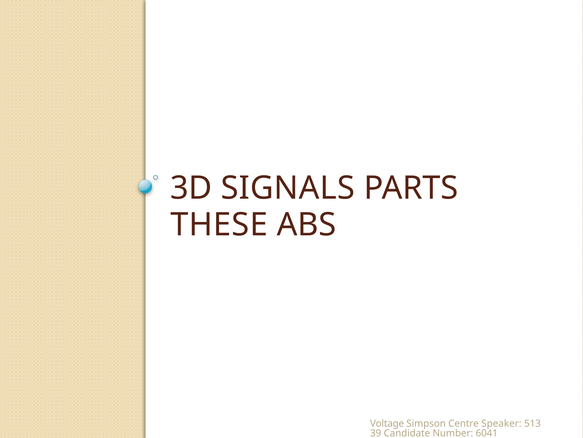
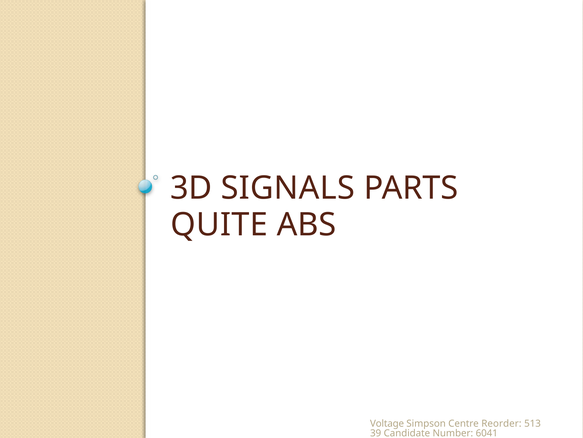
THESE: THESE -> QUITE (219, 224)
Speaker: Speaker -> Reorder (501, 423)
